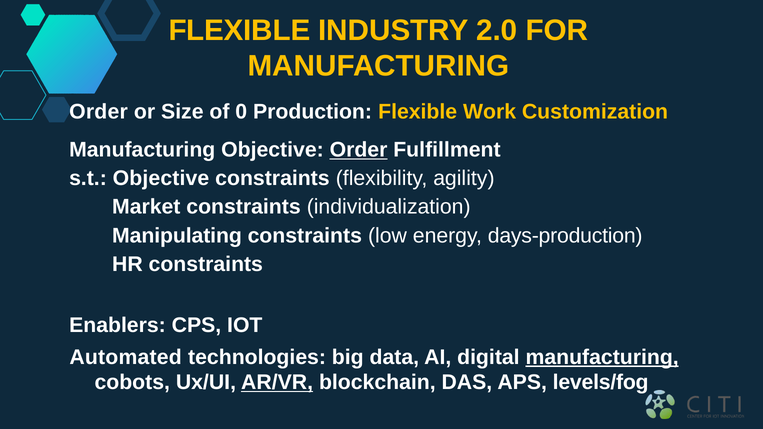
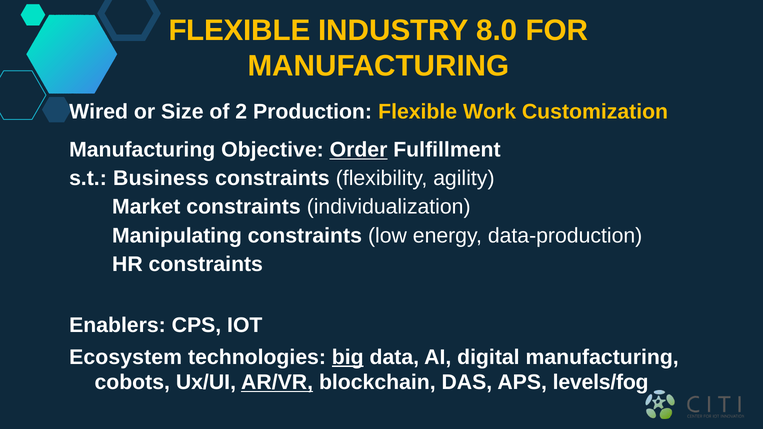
2.0: 2.0 -> 8.0 (497, 30)
Order: Order -> Wired (99, 112)
0: 0 -> 2 (241, 112)
s.t Objective: Objective -> Business (161, 179)
days-production: days-production -> data-production (565, 236)
Automated: Automated -> Ecosystem (126, 357)
big underline: none -> present (348, 357)
manufacturing underline: present -> none (602, 357)
